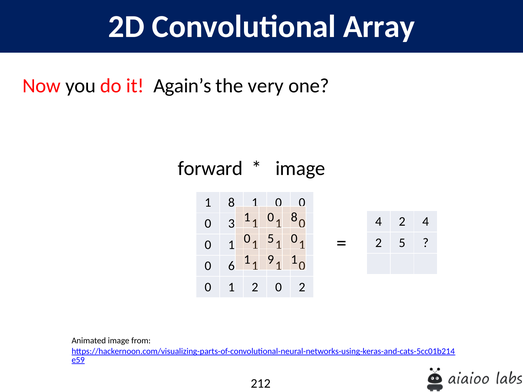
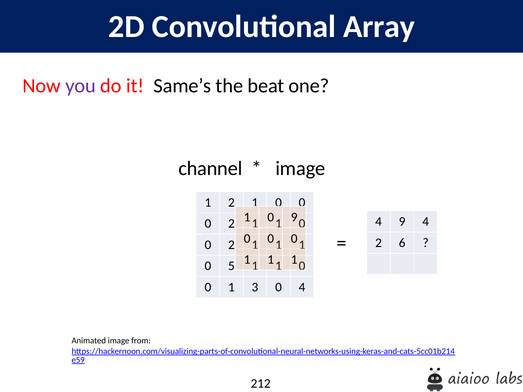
you colour: black -> purple (81, 86)
Again’s: Again’s -> Same’s (182, 86)
very: very -> beat (266, 86)
forward: forward -> channel (210, 168)
1 8: 8 -> 2 (231, 203)
0 8: 8 -> 9 (294, 217)
2: 2 -> 9 (402, 222)
3: 3 -> 2 (231, 224)
5: 5 -> 0 (271, 239)
2 5: 5 -> 6 (402, 243)
1: 1 -> 2 (231, 245)
9: 9 -> 1 (271, 260)
6: 6 -> 5 (231, 266)
1 2: 2 -> 3 (255, 287)
0 2: 2 -> 4 (302, 287)
